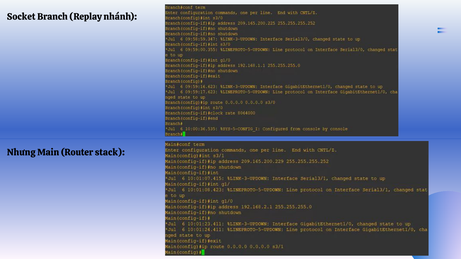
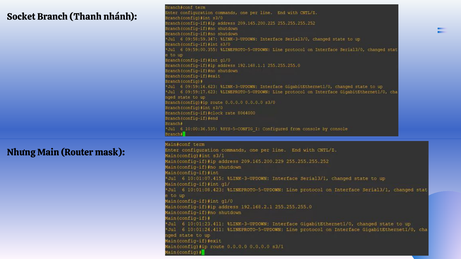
Replay: Replay -> Thanh (86, 17)
stack: stack -> mask (110, 153)
